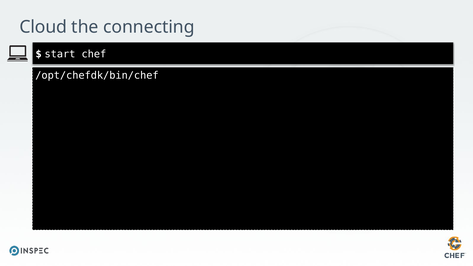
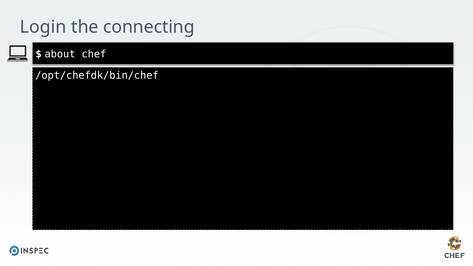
Cloud: Cloud -> Login (43, 27)
start: start -> about (60, 54)
